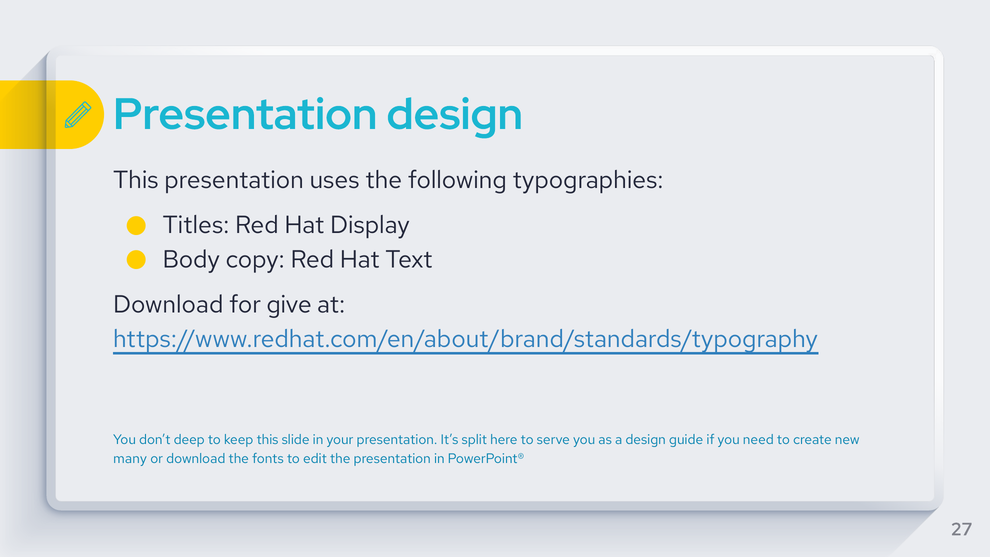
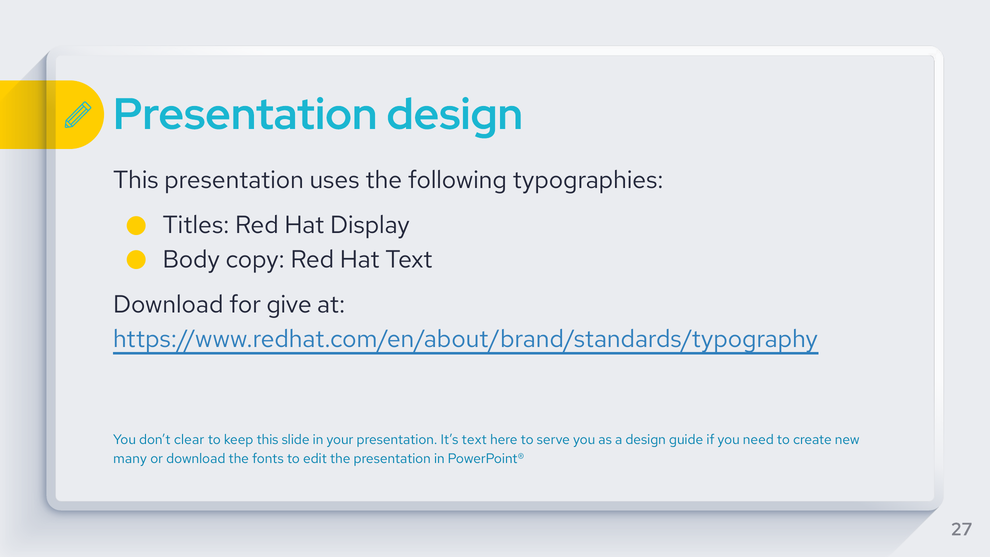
deep: deep -> clear (189, 440)
It’s split: split -> text (474, 440)
